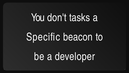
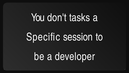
beacon: beacon -> session (78, 37)
